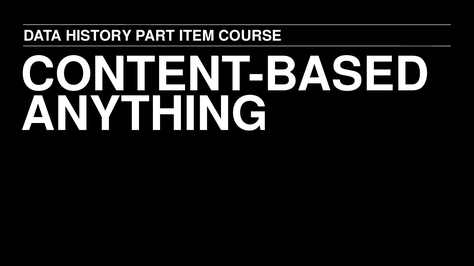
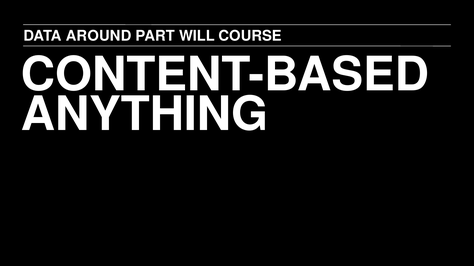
HISTORY: HISTORY -> AROUND (99, 36)
ITEM: ITEM -> WILL (197, 36)
